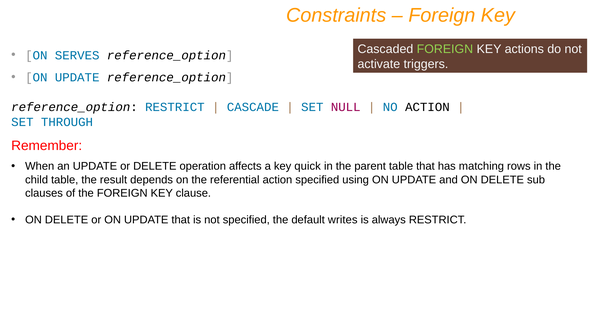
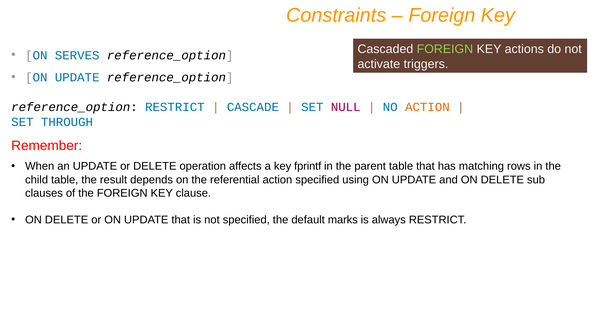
ACTION colour: black -> orange (427, 107)
quick: quick -> fprintf (308, 166)
writes: writes -> marks (343, 220)
